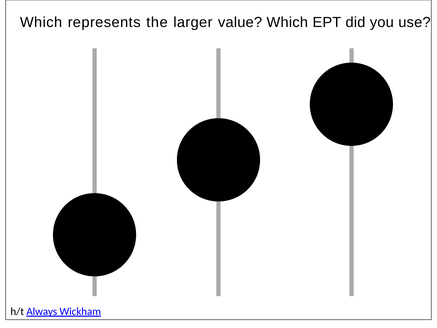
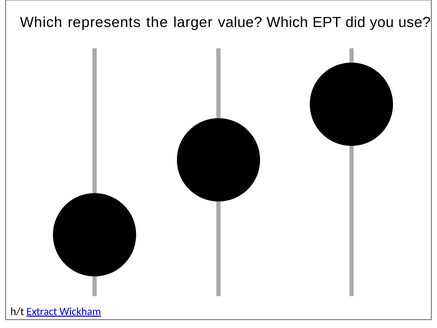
Always: Always -> Extract (42, 311)
